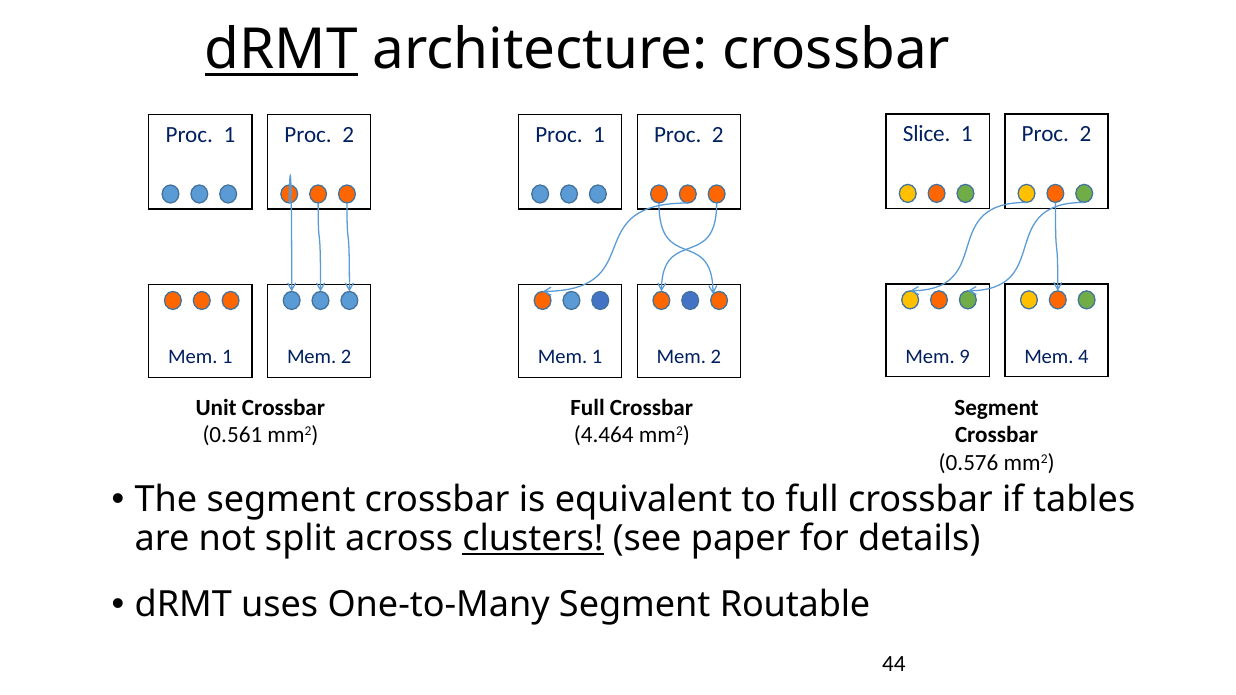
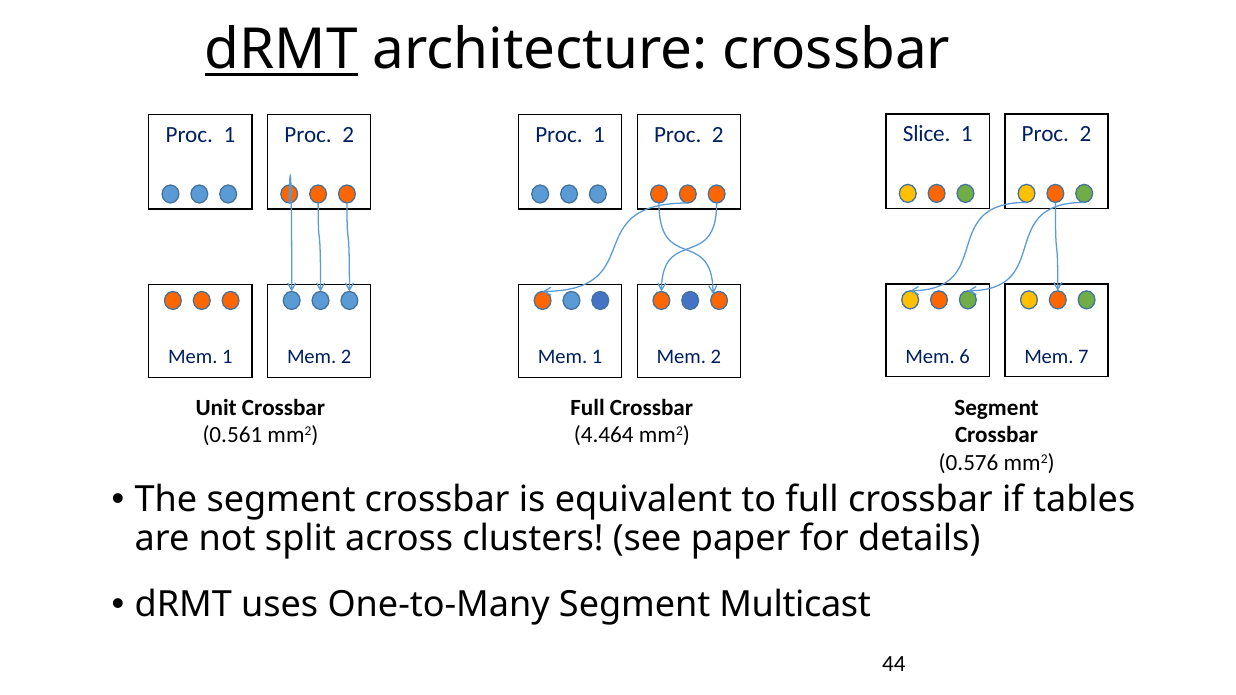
9: 9 -> 6 (965, 357)
4: 4 -> 7 (1083, 357)
clusters underline: present -> none (533, 539)
Routable: Routable -> Multicast (795, 605)
